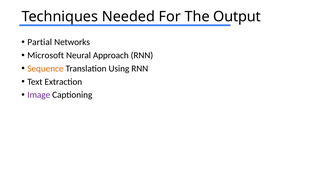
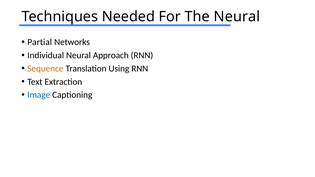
Output: Output -> Neural (237, 17)
Microsoft: Microsoft -> Individual (46, 55)
Image colour: purple -> blue (39, 95)
